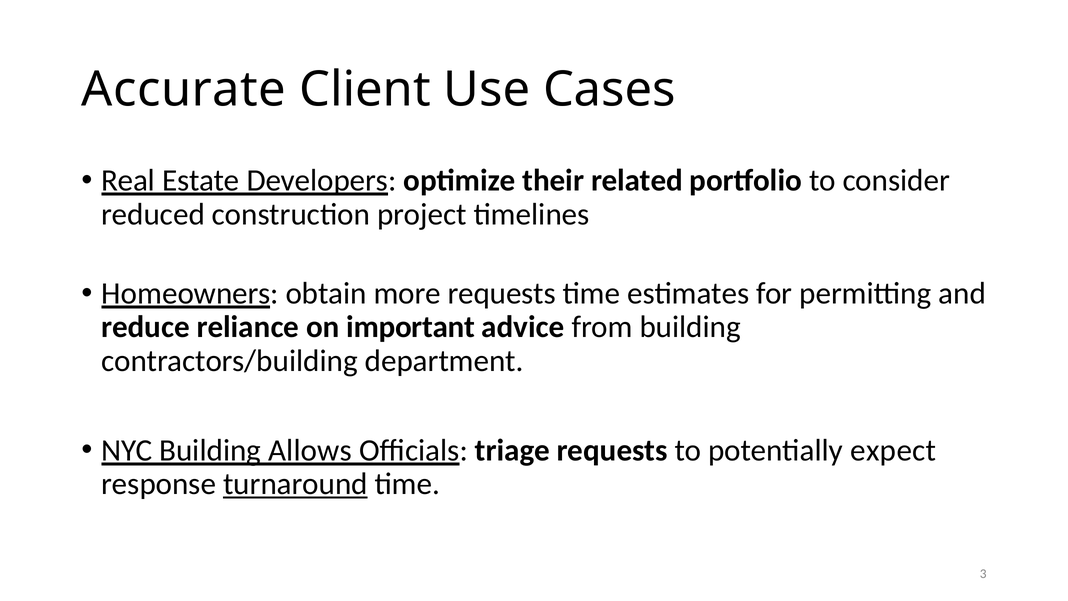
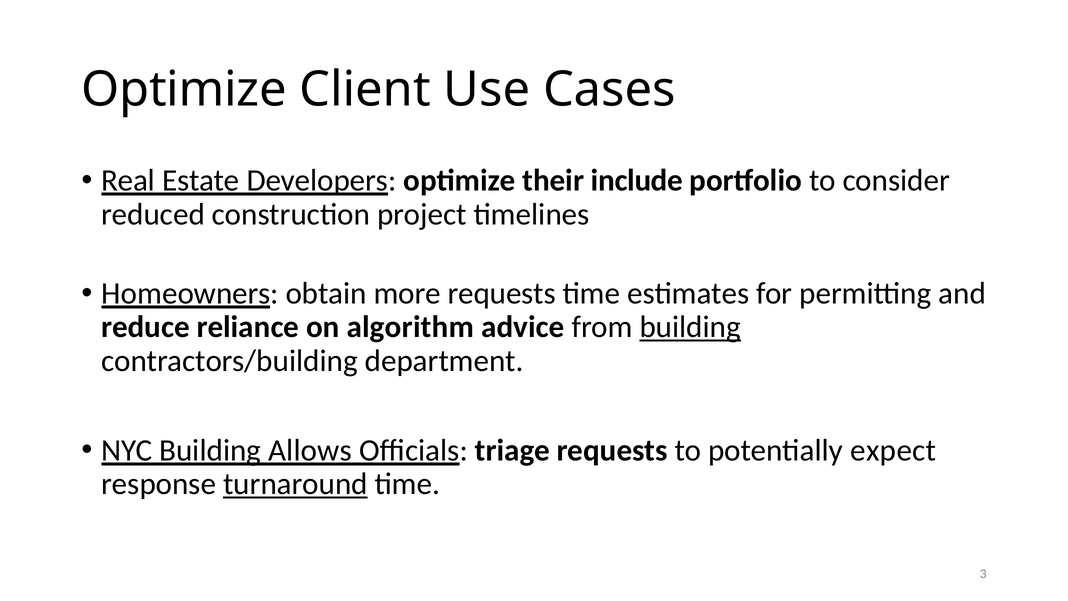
Accurate: Accurate -> Optimize (184, 90)
related: related -> include (637, 181)
important: important -> algorithm (410, 327)
building underline: none -> present (690, 327)
